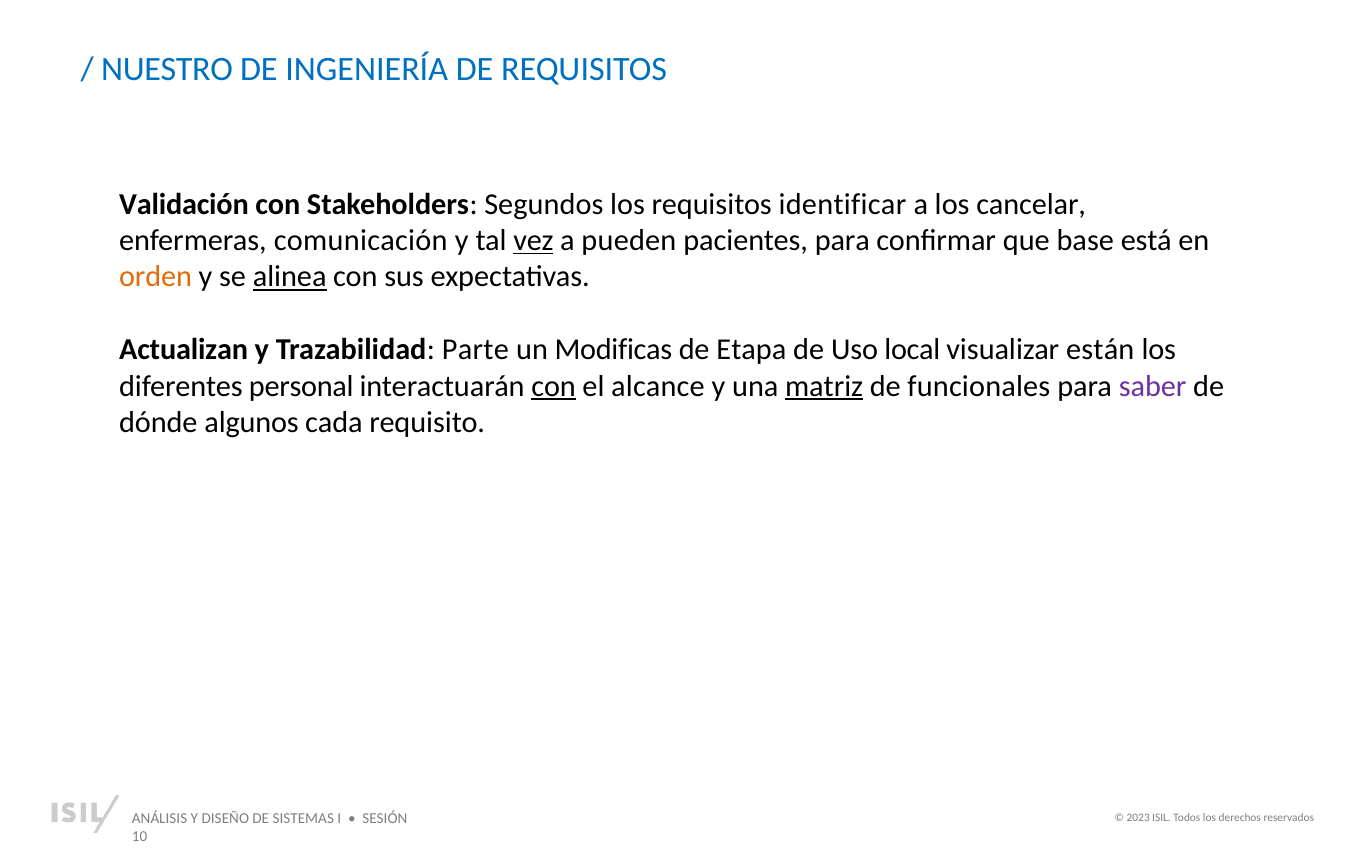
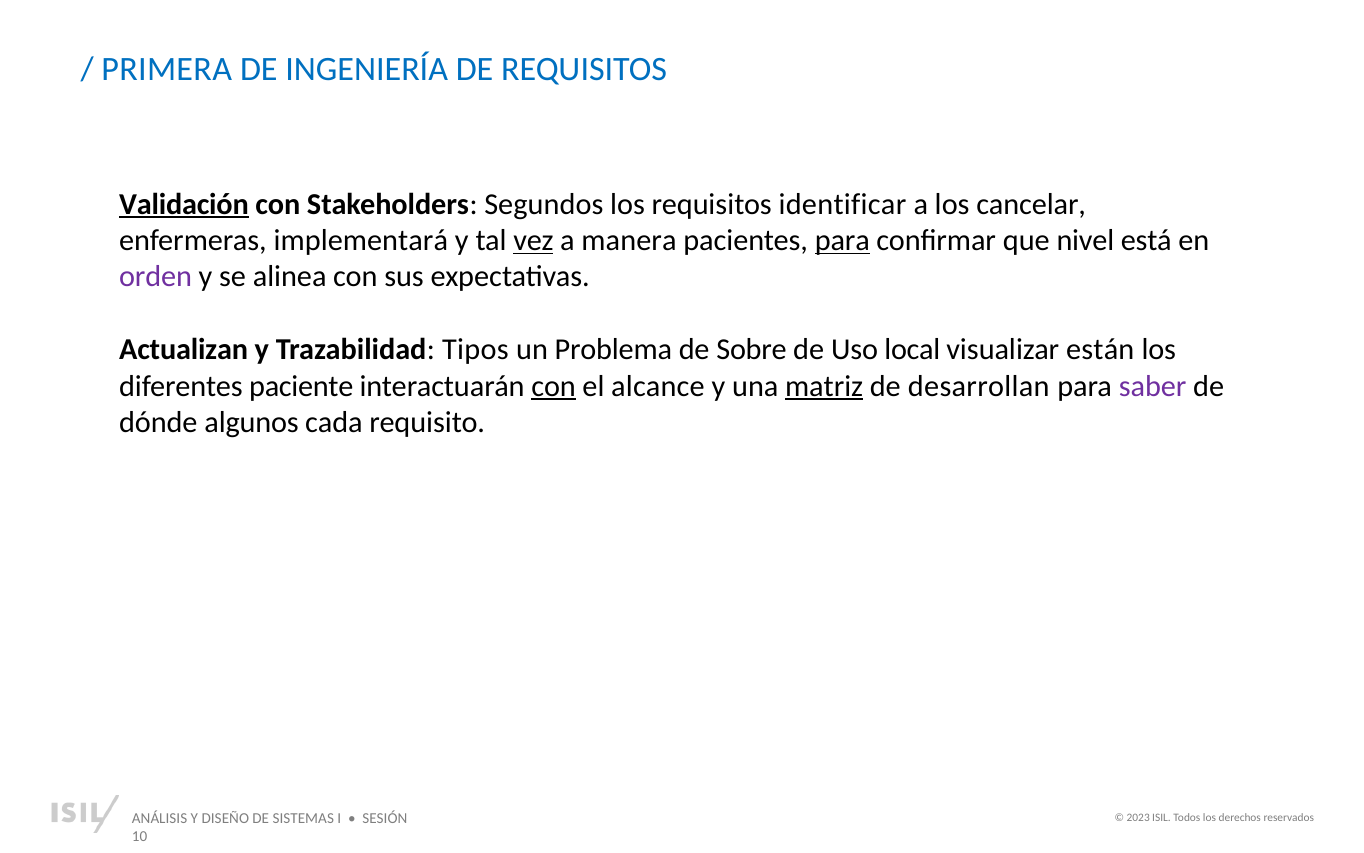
NUESTRO: NUESTRO -> PRIMERA (167, 70)
Validación underline: none -> present (184, 204)
comunicación: comunicación -> implementará (361, 240)
pueden: pueden -> manera (629, 240)
para underline: none -> present (842, 240)
base: base -> nivel (1085, 240)
orden colour: orange -> purple (156, 277)
alinea underline: present -> none (290, 277)
Parte: Parte -> Tipos (475, 349)
Modificas: Modificas -> Problema (613, 349)
Etapa: Etapa -> Sobre (752, 349)
personal: personal -> paciente (301, 386)
funcionales: funcionales -> desarrollan (979, 386)
